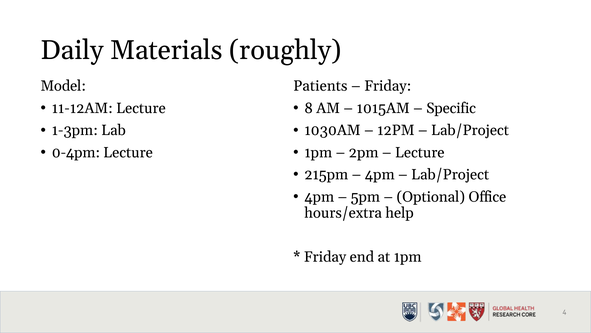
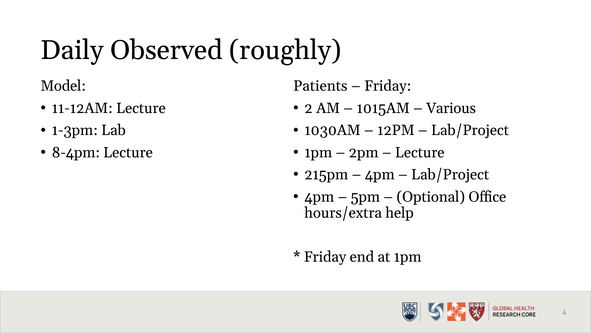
Materials: Materials -> Observed (166, 50)
8: 8 -> 2 (308, 108)
Specific: Specific -> Various (451, 108)
0-4pm: 0-4pm -> 8-4pm (76, 152)
